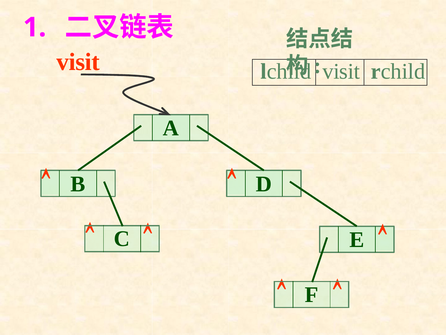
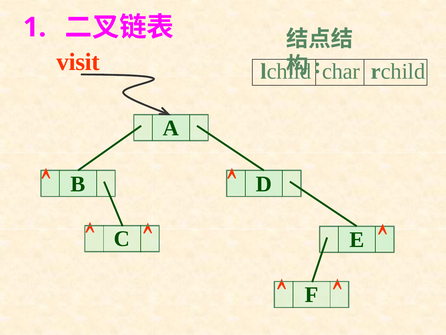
visit: visit -> char (341, 71)
